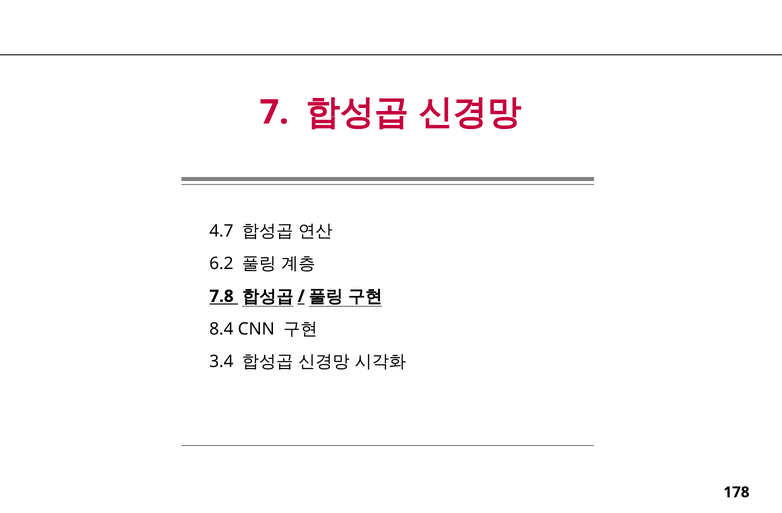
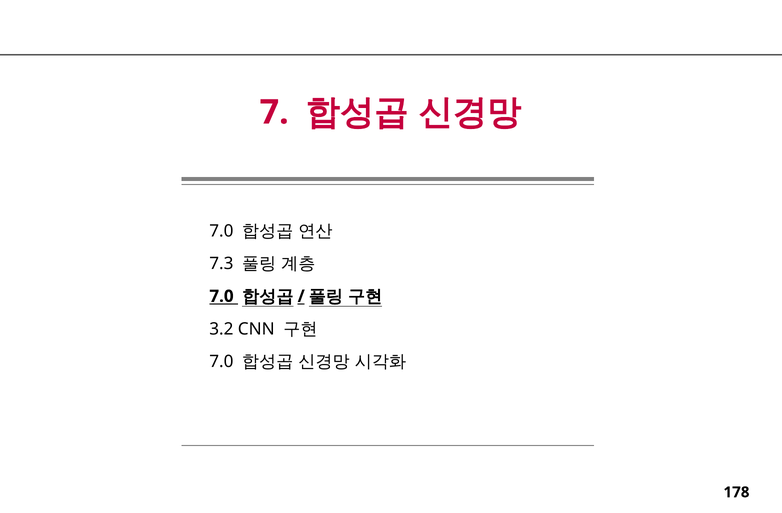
4.7: 4.7 -> 7.0 (221, 231)
6.2: 6.2 -> 7.3 (221, 264)
7.8: 7.8 -> 7.0 (221, 297)
8.4: 8.4 -> 3.2 (221, 329)
3.4: 3.4 -> 7.0 (221, 362)
